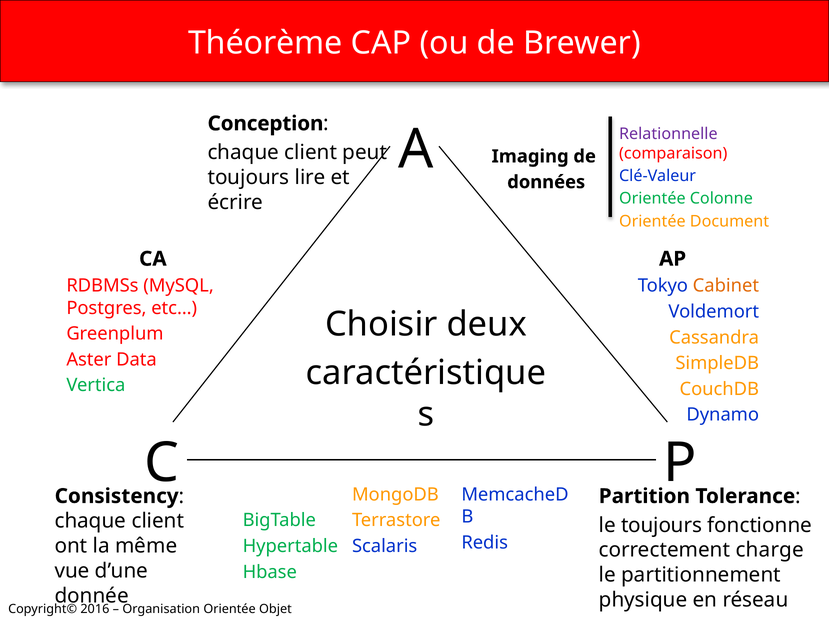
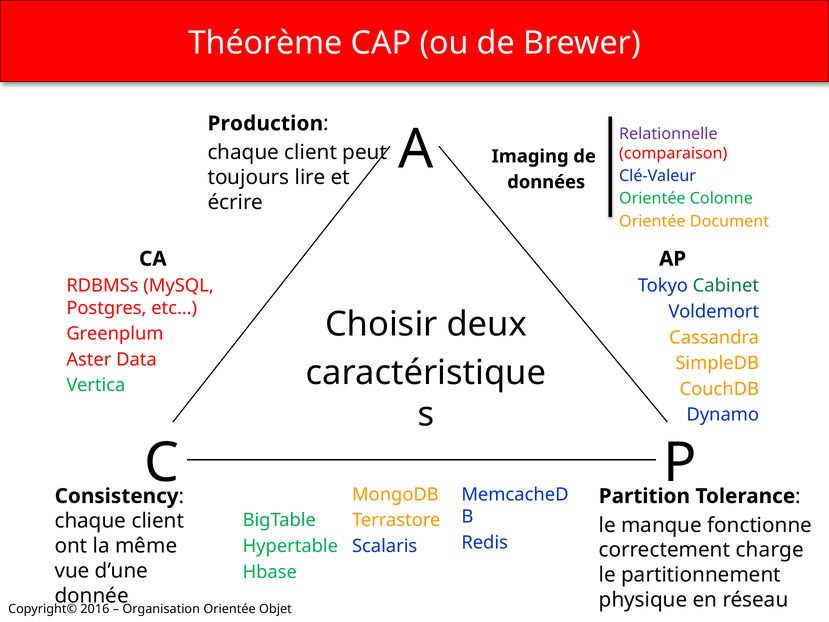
Conception: Conception -> Production (265, 123)
Cabinet colour: orange -> green (726, 286)
le toujours: toujours -> manque (662, 525)
